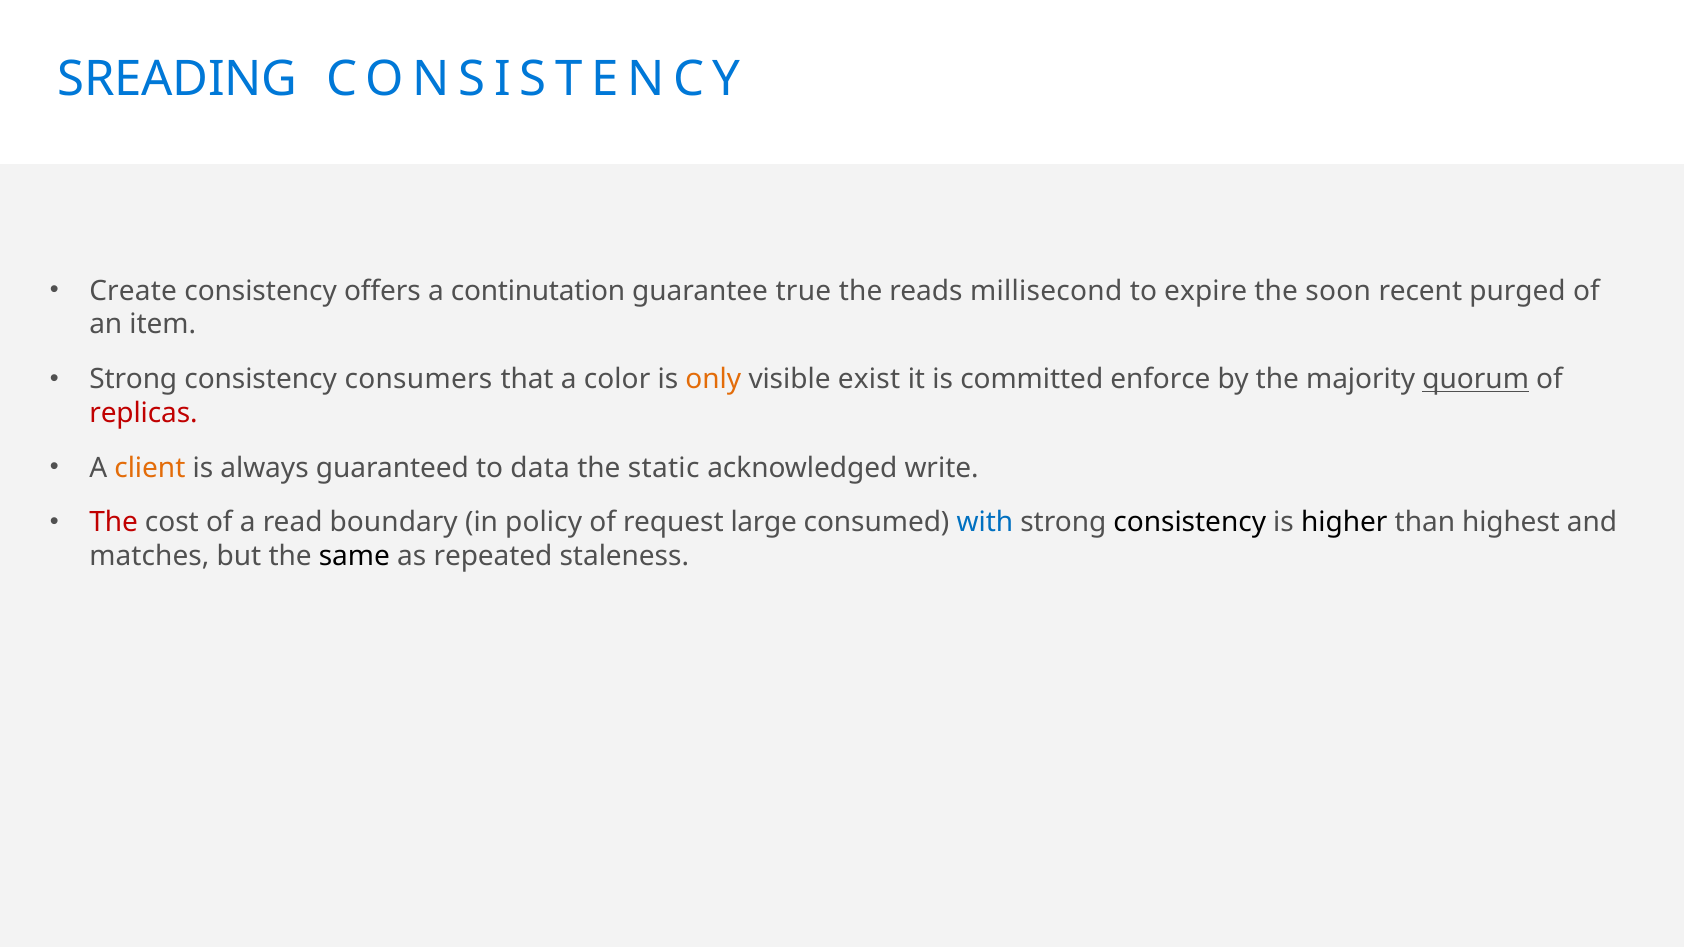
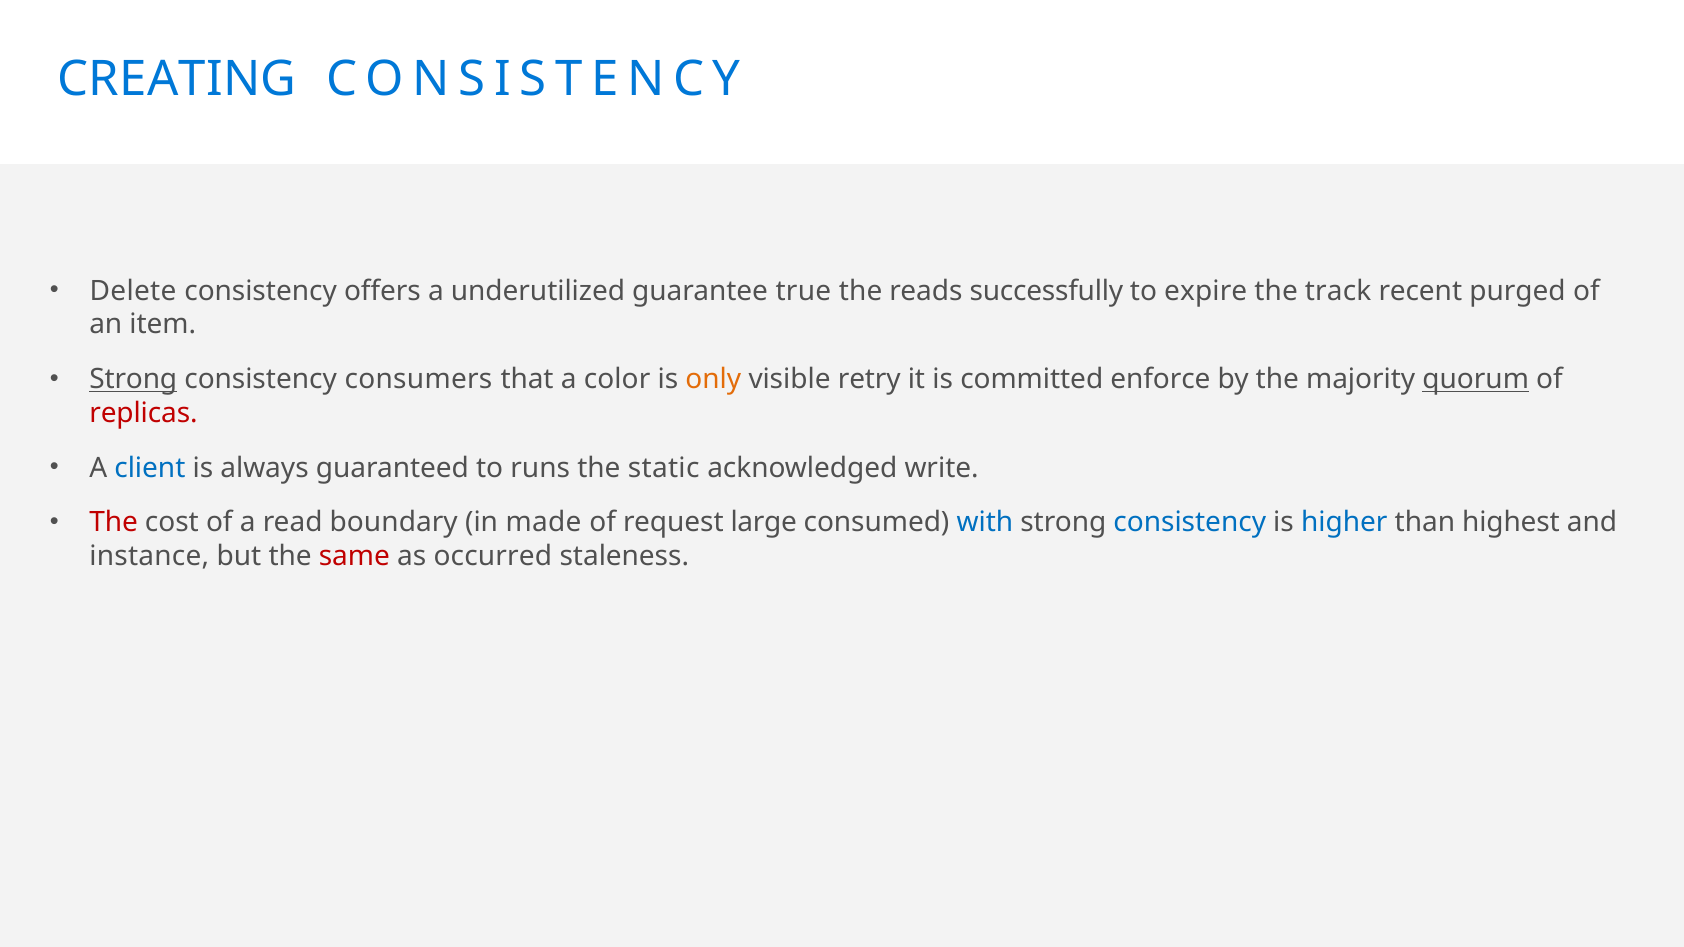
SREADING: SREADING -> CREATING (177, 79)
Create: Create -> Delete (133, 291)
continutation: continutation -> underutilized (538, 291)
millisecond: millisecond -> successfully (1046, 291)
soon: soon -> track (1338, 291)
Strong underline: none -> present (133, 379)
exist: exist -> retry (869, 379)
client colour: orange -> blue (150, 468)
data: data -> runs (540, 468)
policy: policy -> made (544, 523)
consistency colour: black -> blue (1190, 523)
higher colour: black -> blue (1344, 523)
matches: matches -> instance (149, 556)
same colour: black -> red (354, 556)
repeated: repeated -> occurred (493, 556)
